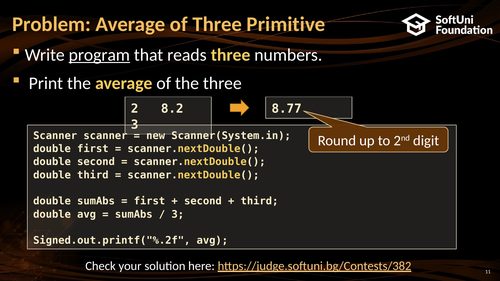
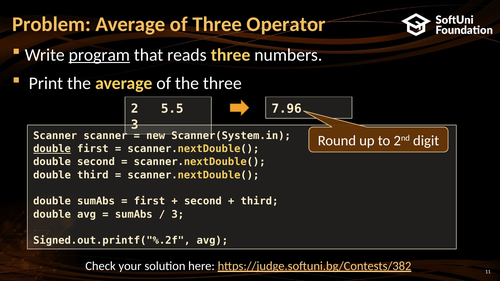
Primitive: Primitive -> Operator (286, 24)
8.2: 8.2 -> 5.5 (172, 109)
8.77: 8.77 -> 7.96 (287, 109)
double underline: none -> present (52, 149)
